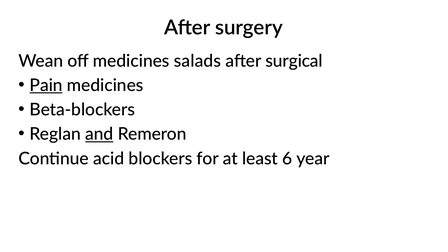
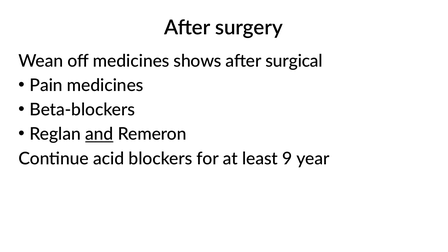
salads: salads -> shows (198, 61)
Pain underline: present -> none (46, 85)
6: 6 -> 9 (287, 159)
